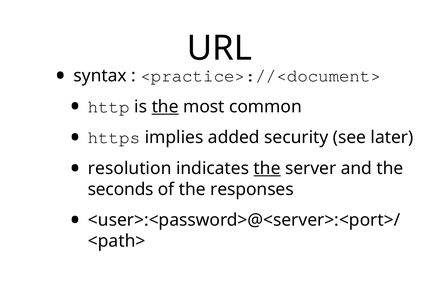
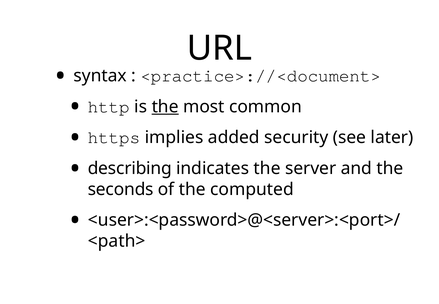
resolution: resolution -> describing (130, 168)
the underline: present -> none (267, 168)
responses: responses -> computed (252, 189)
